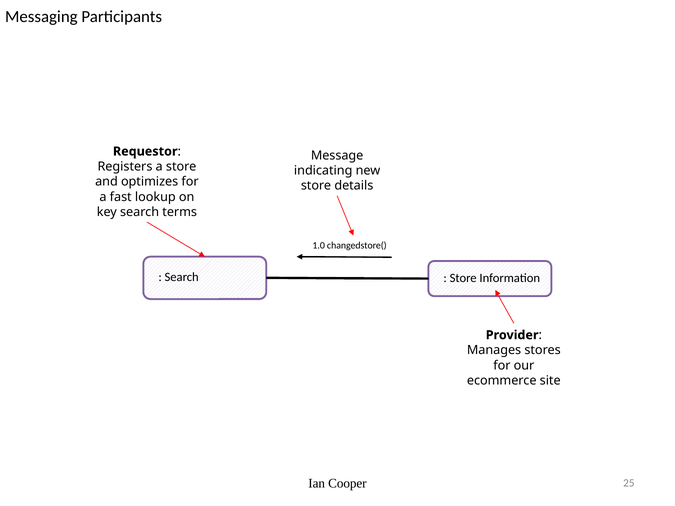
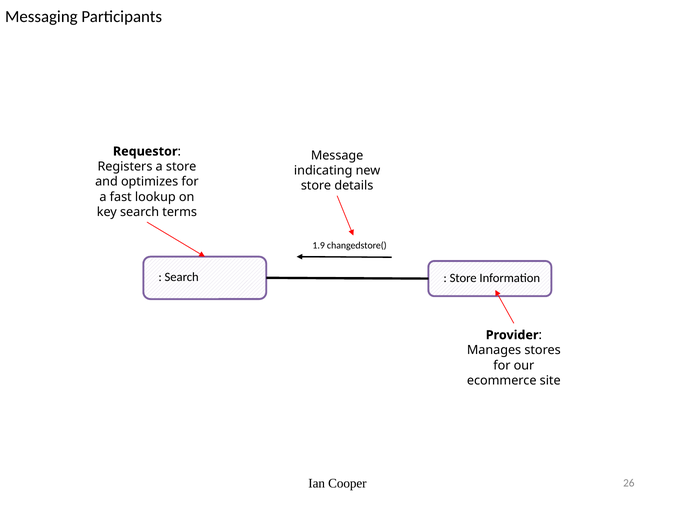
1.0: 1.0 -> 1.9 (319, 245)
25: 25 -> 26 (629, 483)
